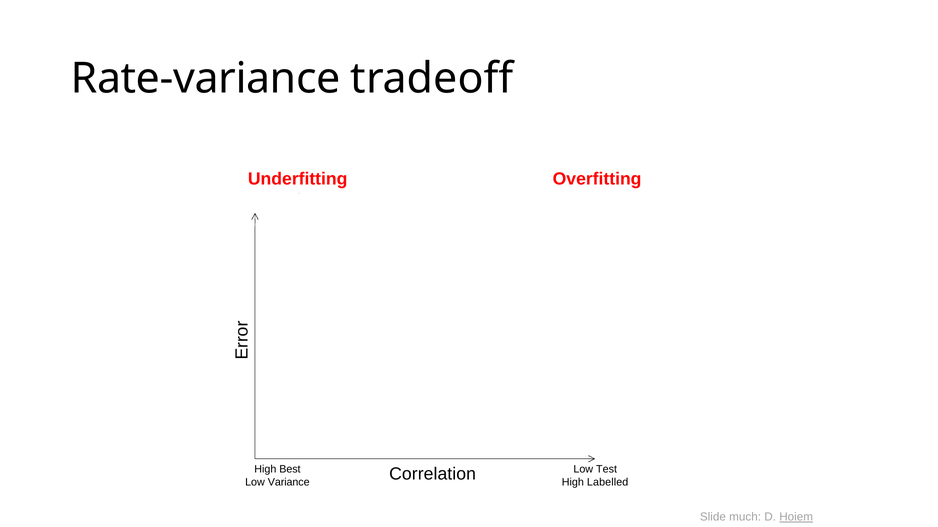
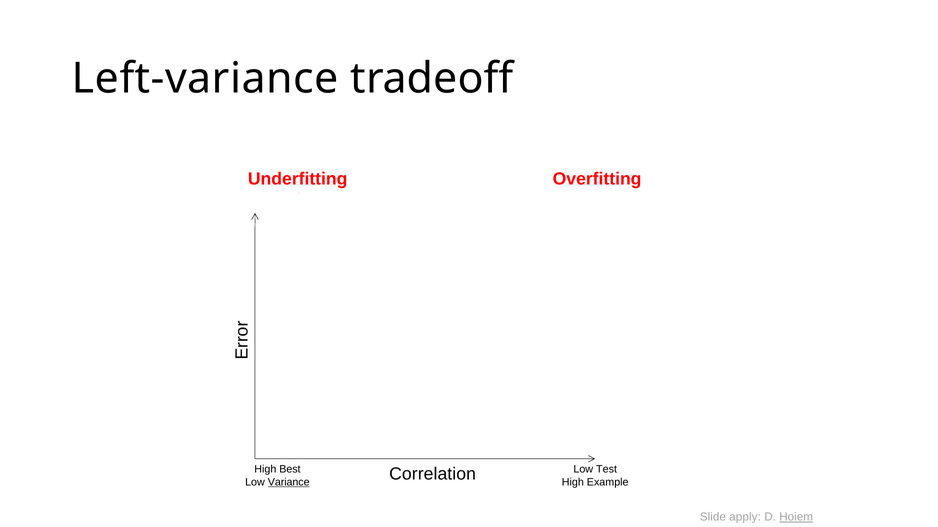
Rate-variance: Rate-variance -> Left-variance (205, 79)
Variance underline: none -> present (289, 483)
Labelled: Labelled -> Example (608, 483)
much: much -> apply (745, 518)
